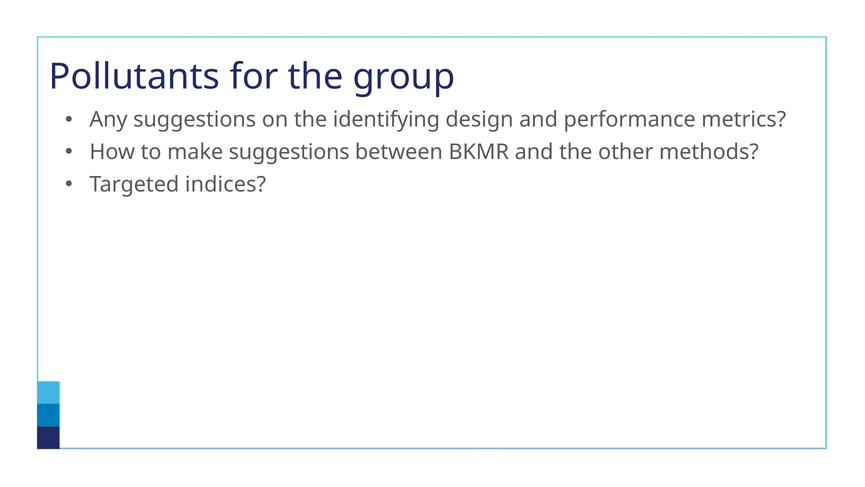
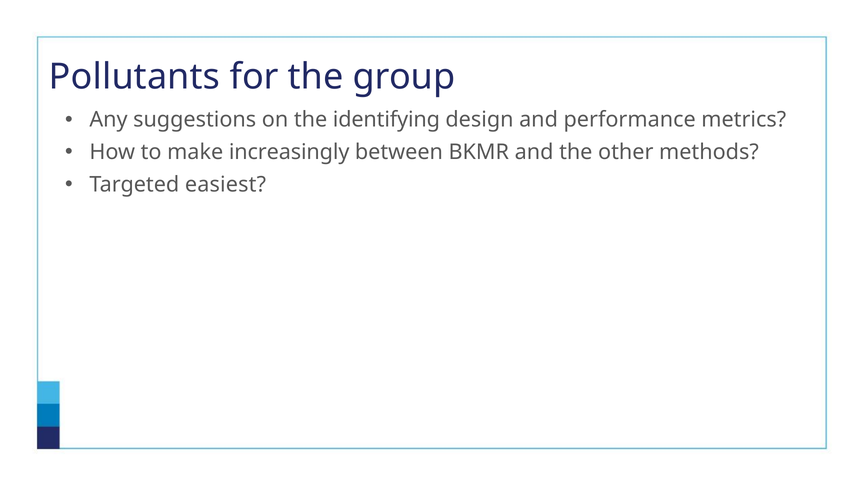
make suggestions: suggestions -> increasingly (289, 152)
indices: indices -> easiest (226, 184)
